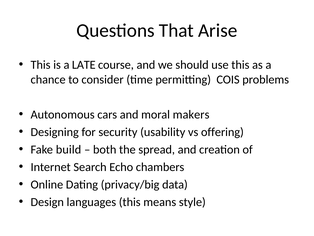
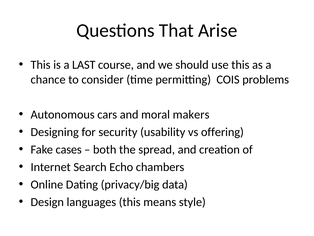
LATE: LATE -> LAST (84, 65)
build: build -> cases (69, 149)
